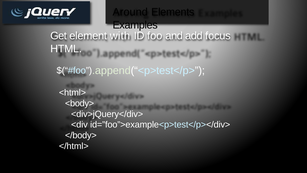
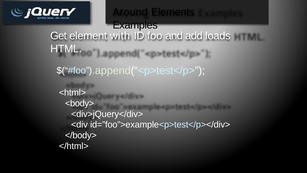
focus: focus -> loads (218, 36)
